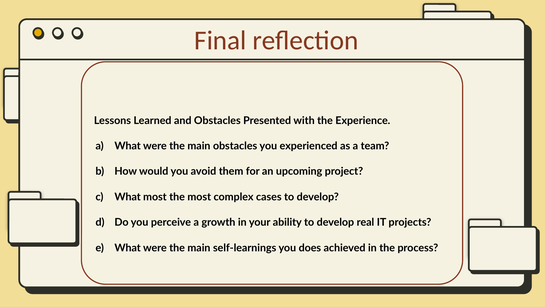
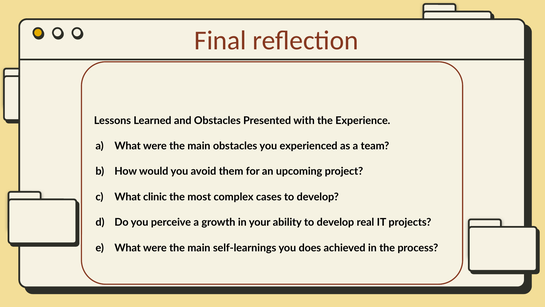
What most: most -> clinic (155, 197)
